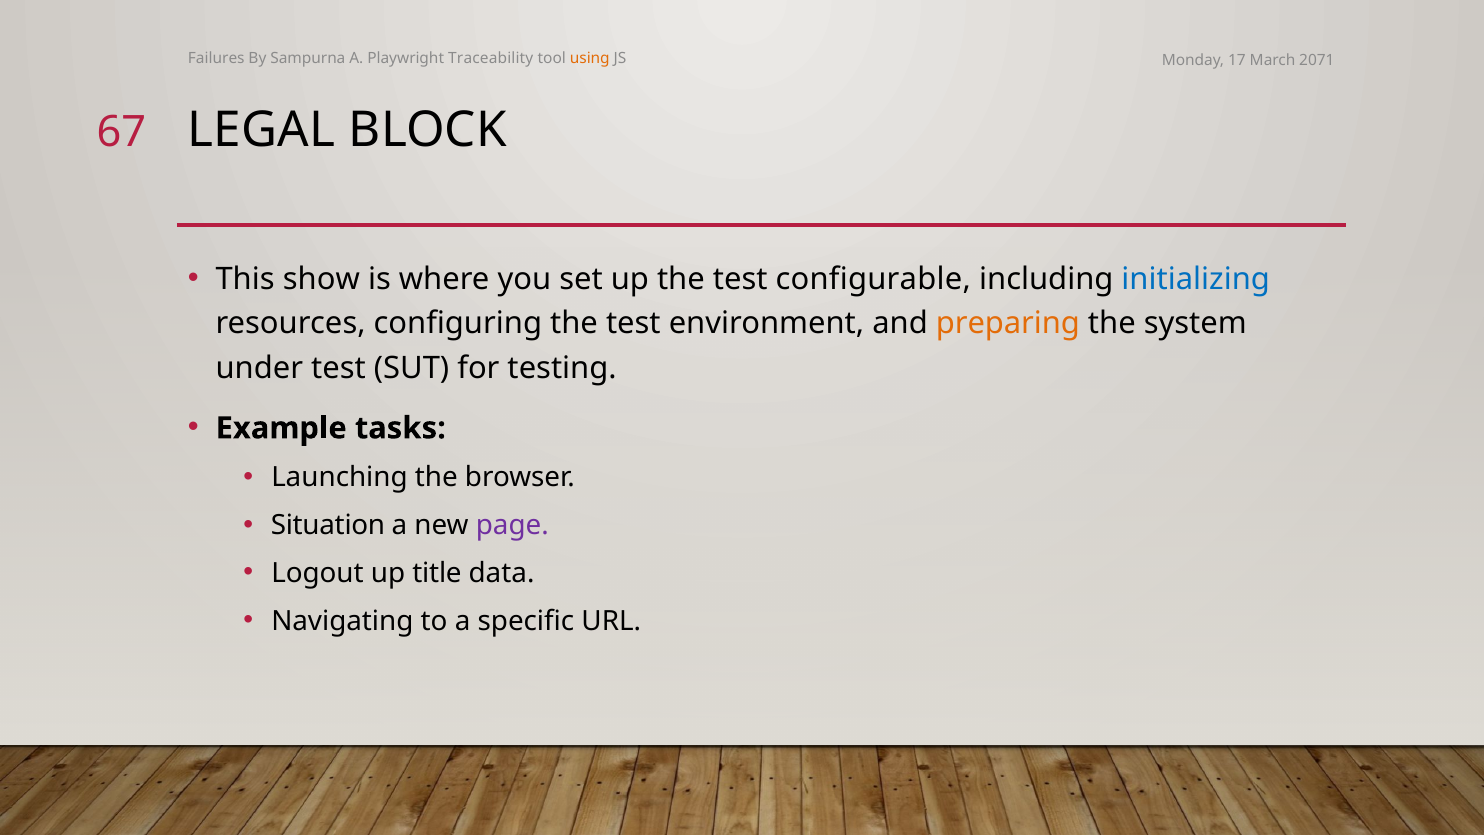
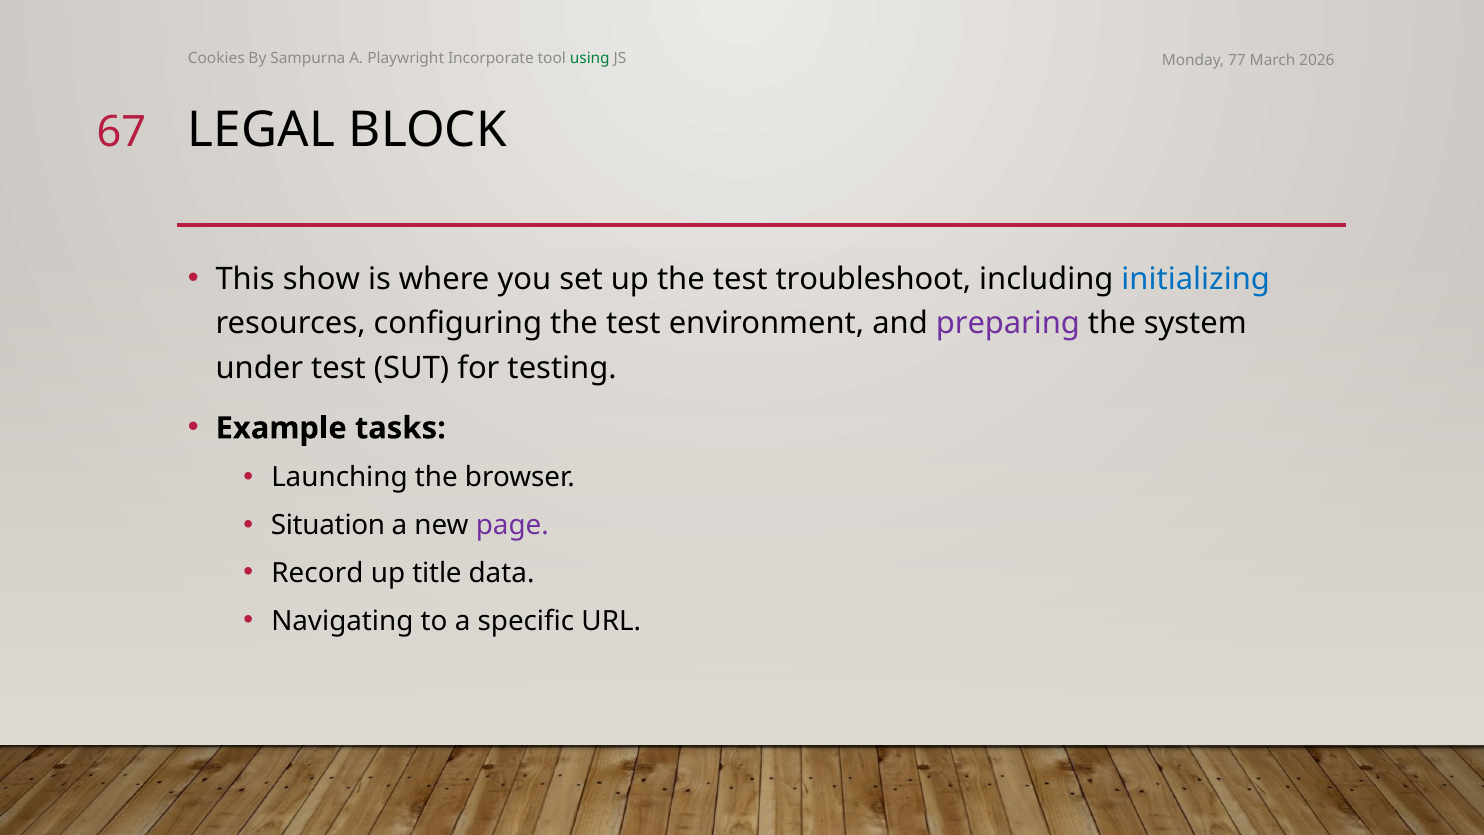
Failures: Failures -> Cookies (216, 59)
Traceability: Traceability -> Incorporate (491, 59)
using colour: orange -> green (590, 59)
17: 17 -> 77 (1237, 60)
2071: 2071 -> 2026 (1317, 60)
configurable: configurable -> troubleshoot (873, 279)
preparing colour: orange -> purple (1008, 324)
Logout: Logout -> Record (317, 573)
